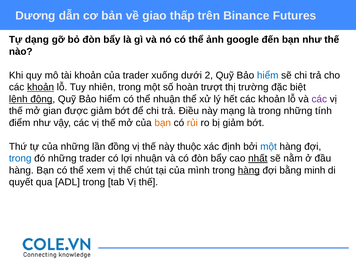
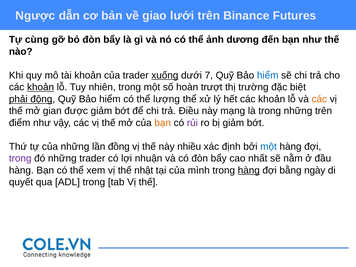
Dương: Dương -> Ngược (35, 16)
thấp: thấp -> lưới (182, 16)
dạng: dạng -> cùng (37, 40)
google: google -> dương (243, 40)
xuống underline: none -> present (165, 75)
2: 2 -> 7 (209, 75)
lệnh: lệnh -> phải (18, 99)
thể nhuận: nhuận -> lượng (167, 99)
các colour: purple -> orange (319, 99)
những tính: tính -> trên (324, 111)
rủi colour: orange -> purple (192, 123)
thuộc: thuộc -> nhiều (189, 147)
trong colour: blue -> purple (20, 158)
nhất underline: present -> none (258, 158)
chút: chút -> nhật (144, 170)
minh: minh -> ngày (315, 170)
